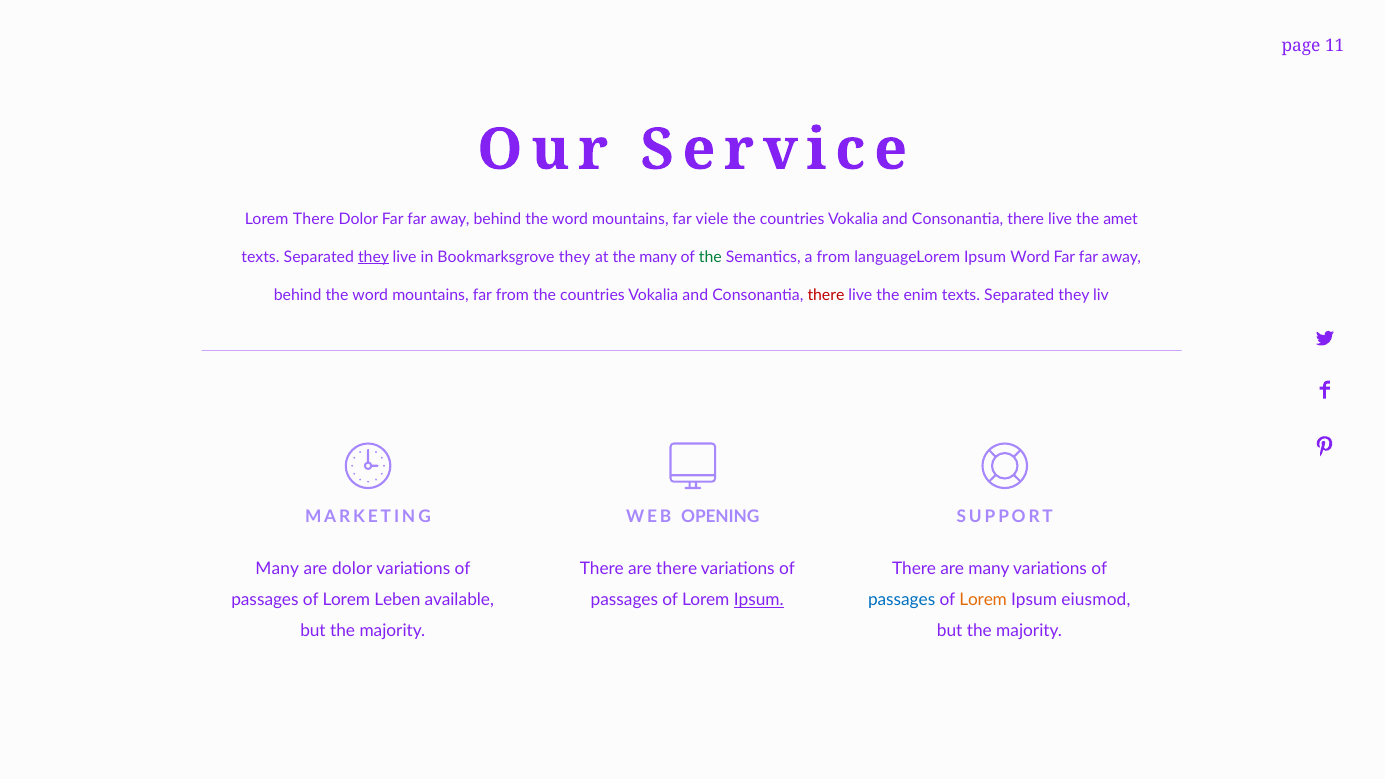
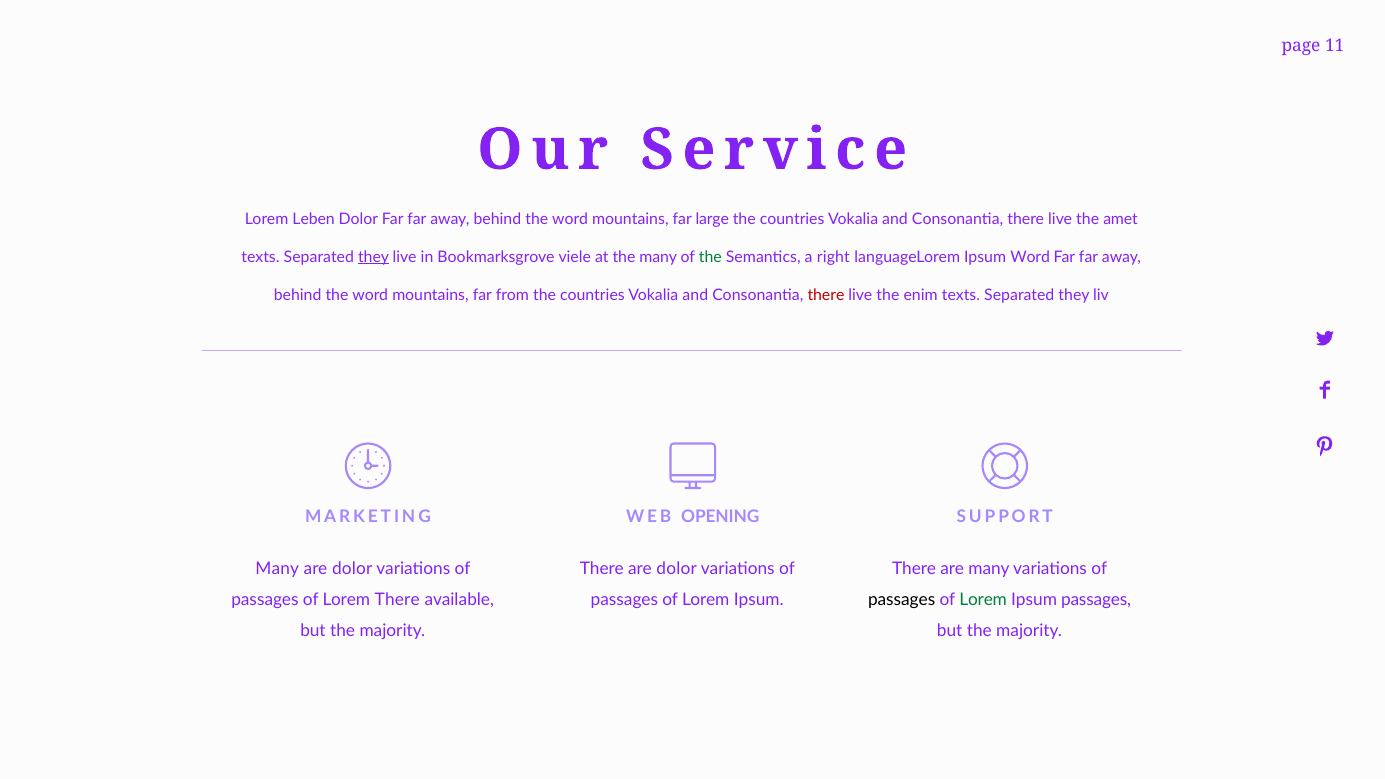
Lorem There: There -> Leben (314, 219)
viele: viele -> large (712, 219)
Bookmarksgrove they: they -> viele (575, 257)
a from: from -> right (833, 257)
There are there: there -> dolor (677, 569)
Lorem Leben: Leben -> There (397, 600)
Ipsum underline: present -> none (759, 600)
passages colour: blue -> black (902, 600)
Lorem colour: orange -> green (983, 600)
Ipsum eiusmod: eiusmod -> passages (1096, 600)
